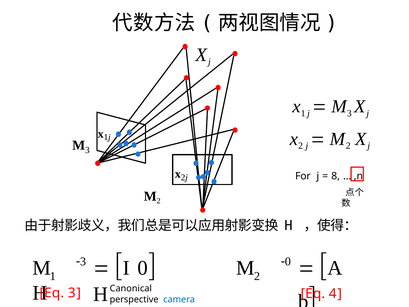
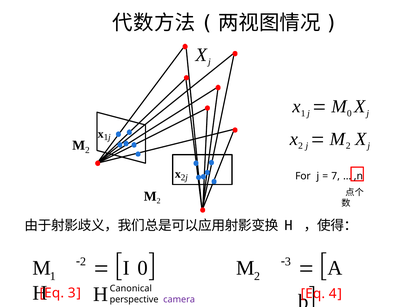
3: 3 -> 0 (349, 113)
3: 3 -> 2 (87, 150)
8: 8 -> 7 (336, 176)
3: 3 -> 2 (83, 261)
0: 0 -> 3 (288, 261)
camera colour: blue -> purple (179, 299)
